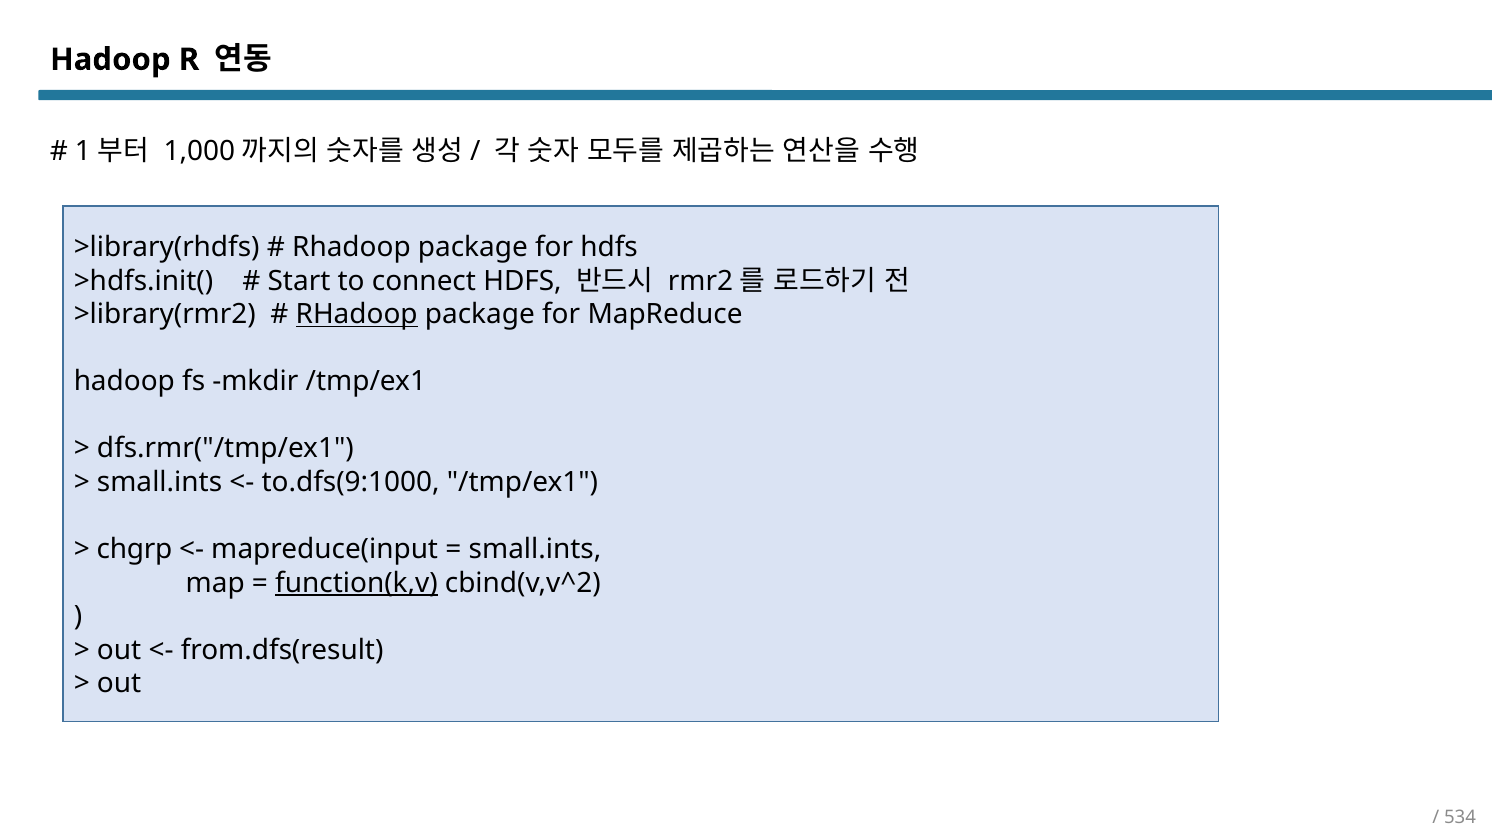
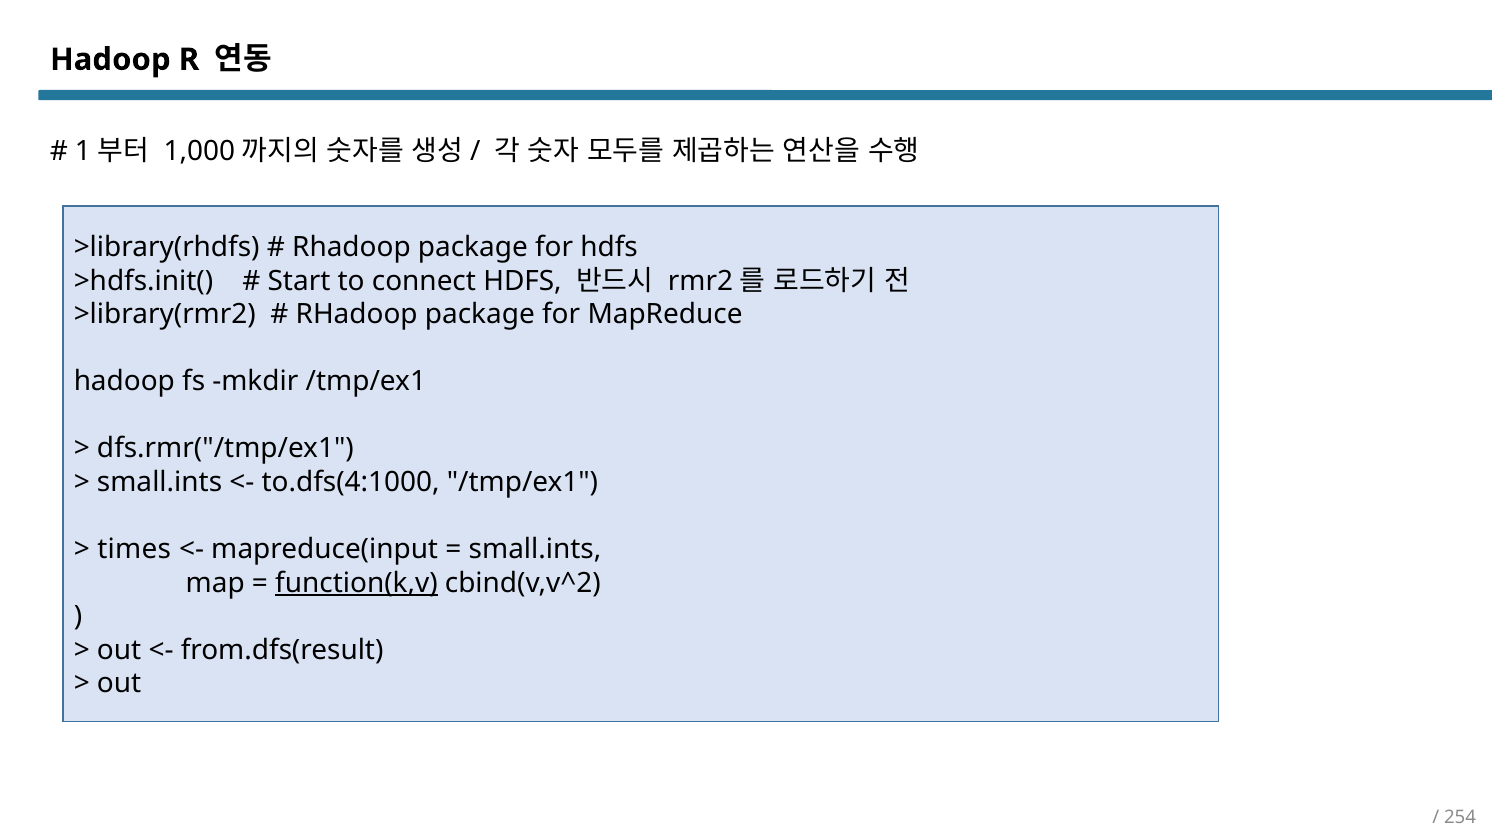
RHadoop underline: present -> none (357, 315)
to.dfs(9:1000: to.dfs(9:1000 -> to.dfs(4:1000 (351, 482)
chgrp: chgrp -> times (134, 550)
534: 534 -> 254 (1460, 818)
